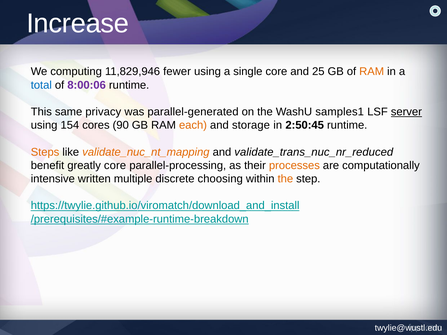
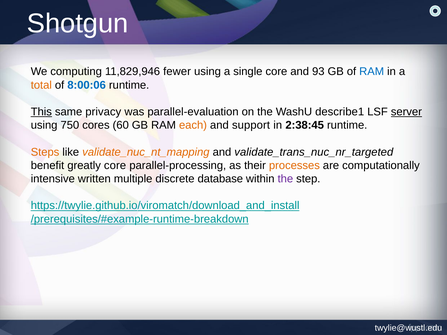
Increase: Increase -> Shotgun (78, 23)
25: 25 -> 93 (318, 72)
RAM colour: orange -> blue (372, 72)
total colour: blue -> orange (41, 85)
8:00:06 colour: purple -> blue (87, 85)
This underline: none -> present (41, 112)
parallel-generated: parallel-generated -> parallel-evaluation (193, 112)
samples1: samples1 -> describe1 (340, 112)
154: 154 -> 750 (70, 125)
90: 90 -> 60 (121, 125)
storage: storage -> support (251, 125)
2:50:45: 2:50:45 -> 2:38:45 (305, 125)
validate_trans_nuc_nr_reduced: validate_trans_nuc_nr_reduced -> validate_trans_nuc_nr_targeted (314, 152)
choosing: choosing -> database (220, 179)
the colour: orange -> purple (285, 179)
